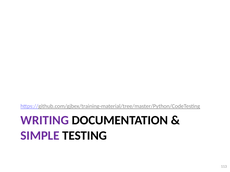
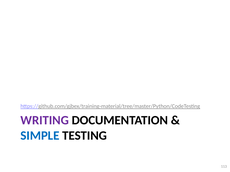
SIMPLE colour: purple -> blue (40, 136)
